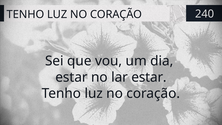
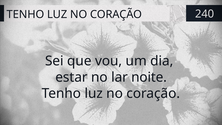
lar estar: estar -> noite (149, 77)
